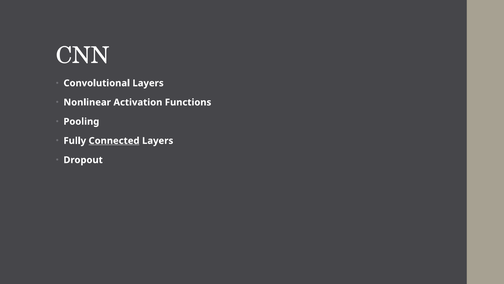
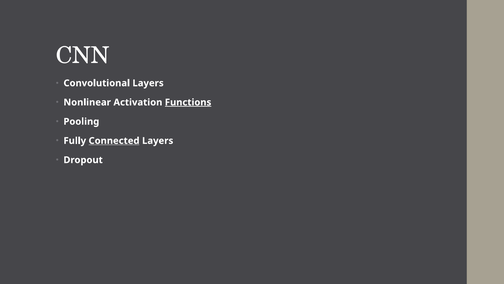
Functions underline: none -> present (188, 102)
